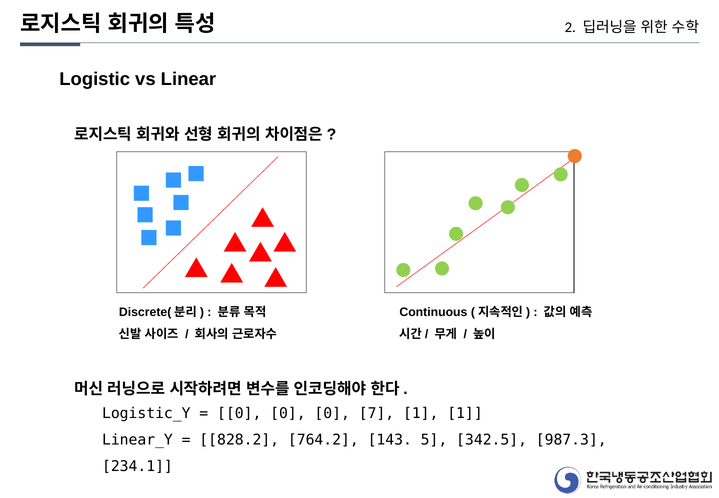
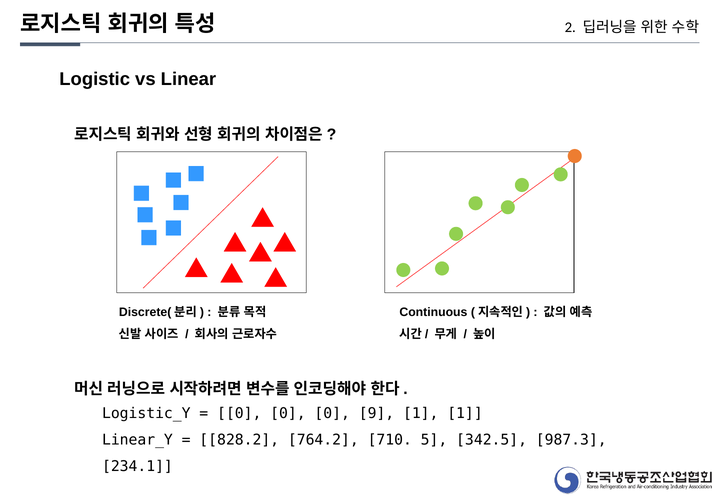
7: 7 -> 9 (377, 413)
143: 143 -> 710 (390, 440)
